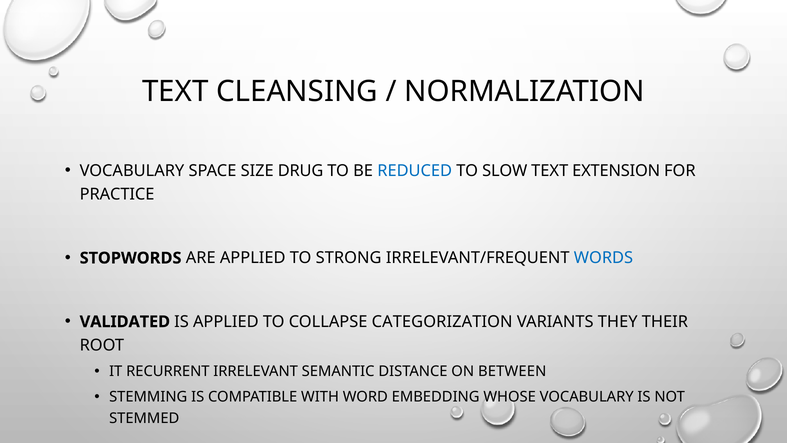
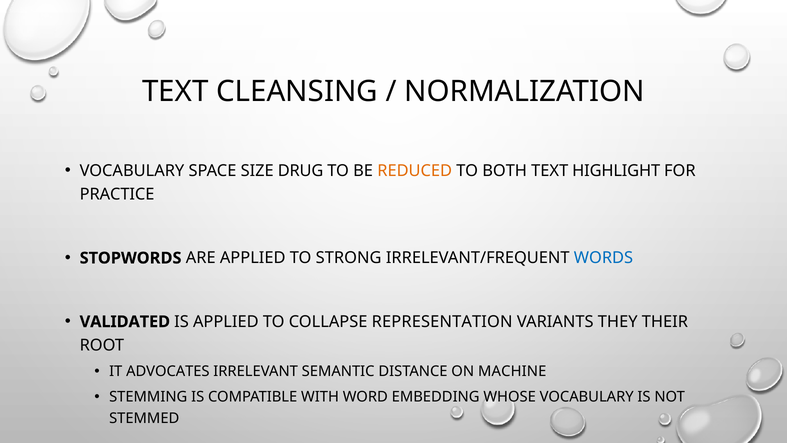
REDUCED colour: blue -> orange (415, 171)
SLOW: SLOW -> BOTH (505, 171)
EXTENSION: EXTENSION -> HIGHLIGHT (616, 171)
CATEGORIZATION: CATEGORIZATION -> REPRESENTATION (442, 322)
RECURRENT: RECURRENT -> ADVOCATES (168, 371)
BETWEEN: BETWEEN -> MACHINE (512, 371)
